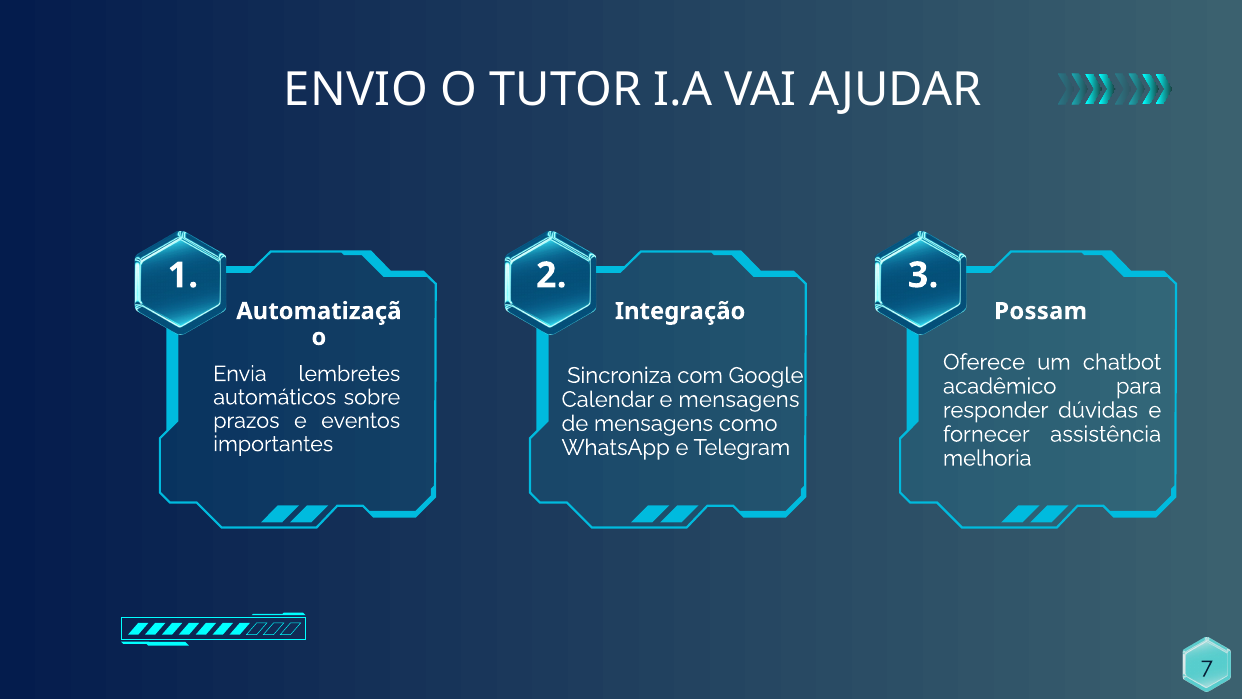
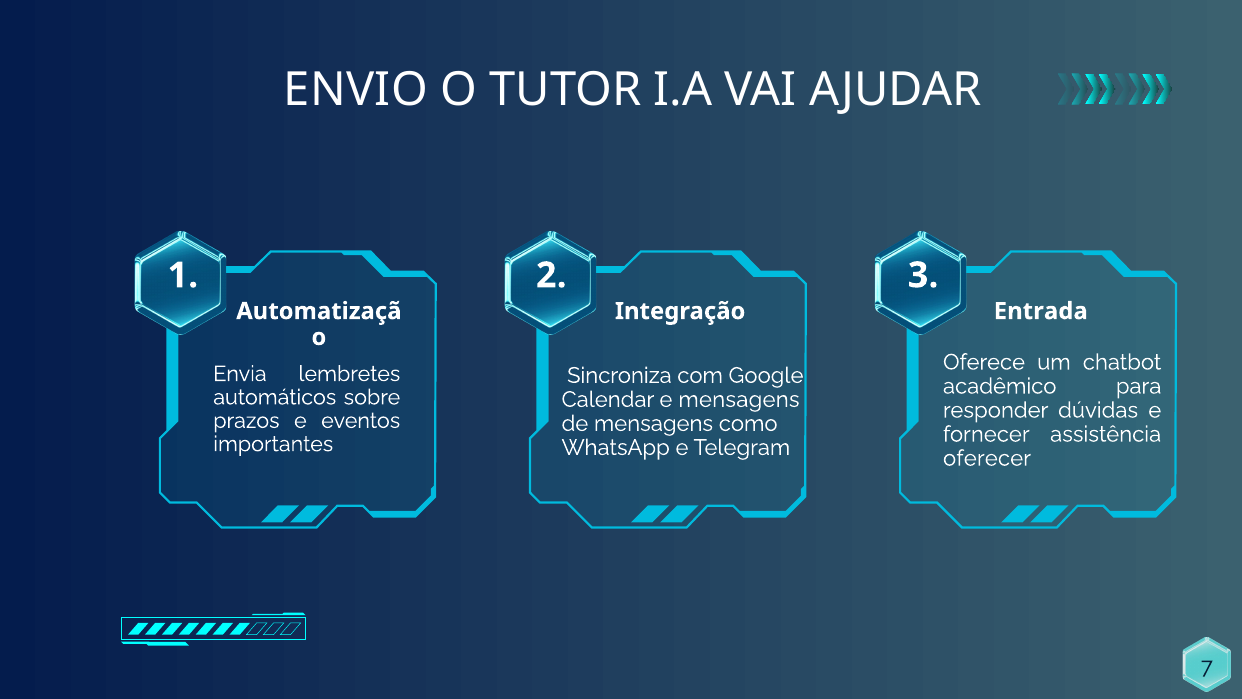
Possam: Possam -> Entrada (1041, 311)
melhoria: melhoria -> oferecer (987, 458)
